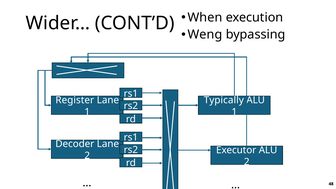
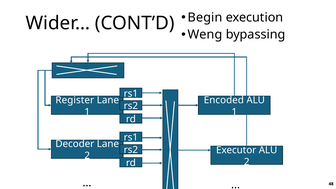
When: When -> Begin (205, 17)
Typically: Typically -> Encoded (224, 100)
